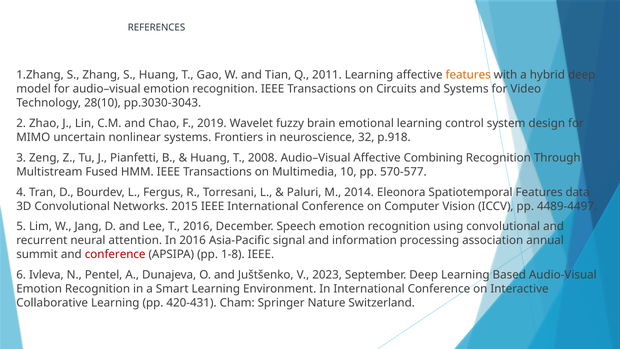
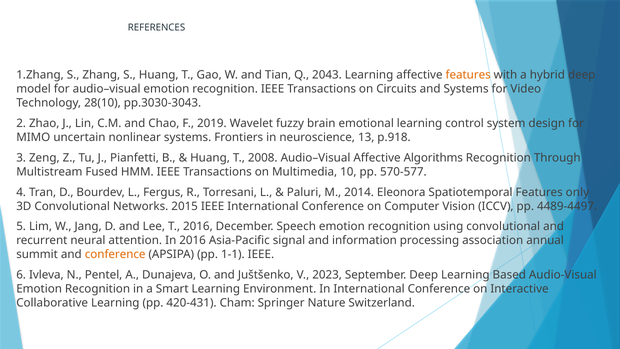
2011: 2011 -> 2043 (327, 75)
32: 32 -> 13 (366, 137)
Combining: Combining -> Algorithms (433, 158)
data: data -> only (577, 192)
conference colour: red -> orange (115, 254)
1-8: 1-8 -> 1-1 (233, 254)
